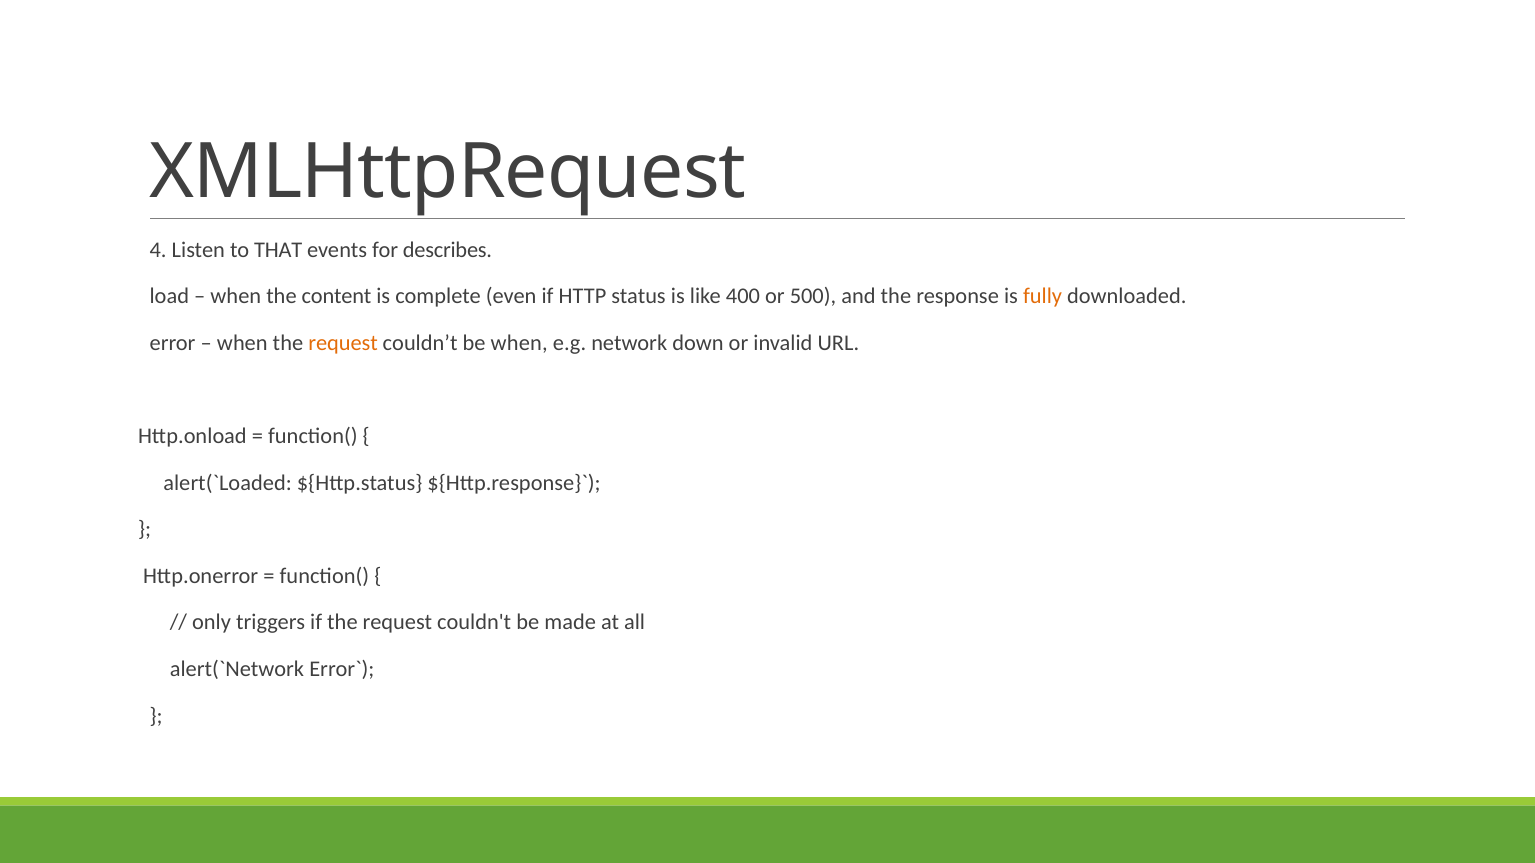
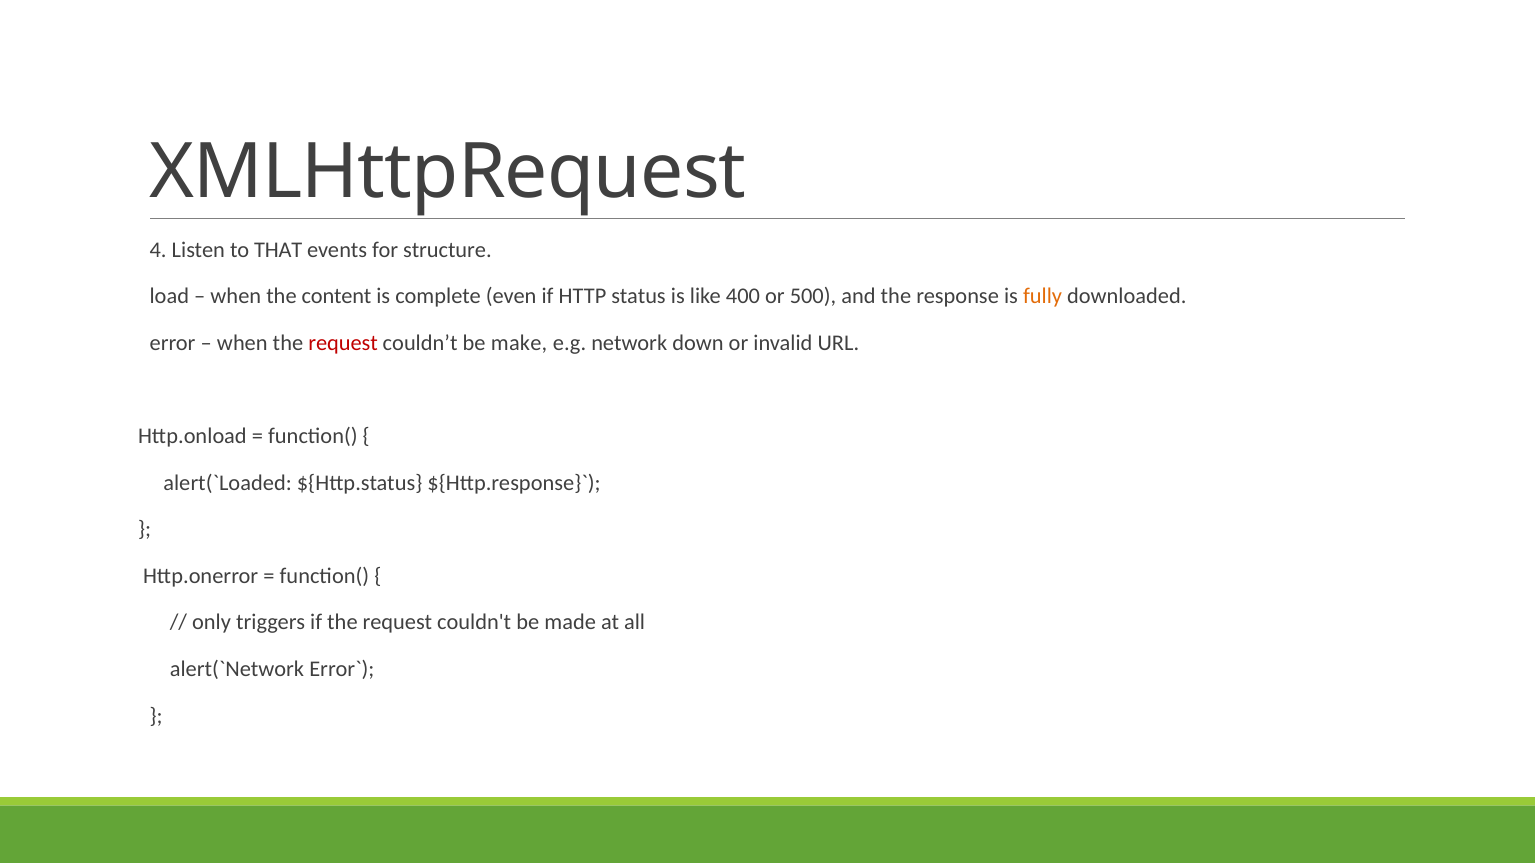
describes: describes -> structure (447, 250)
request colour: orange -> red (343, 343)
be when: when -> make (519, 343)
